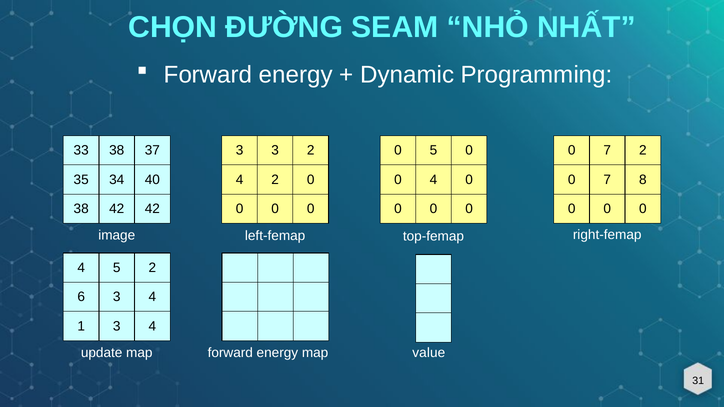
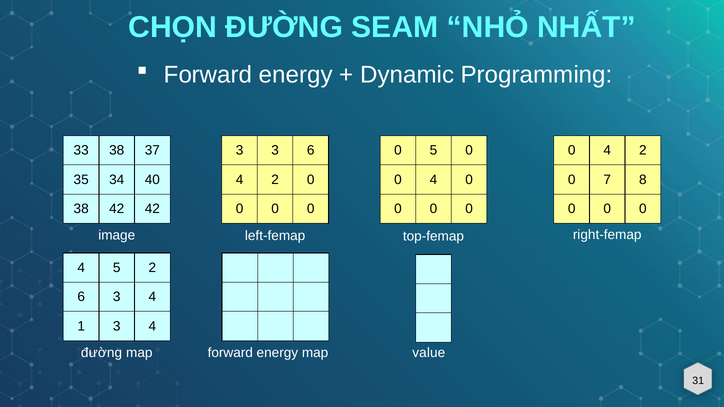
3 2: 2 -> 6 (311, 151)
7: 7 -> 4 (607, 151)
update: update -> đường (102, 353)
